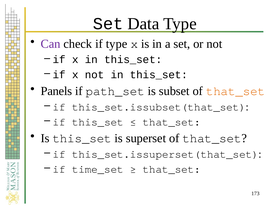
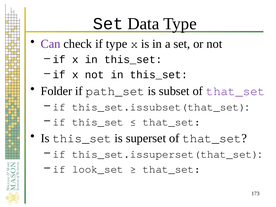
Panels: Panels -> Folder (56, 91)
that_set colour: orange -> purple (236, 91)
time_set: time_set -> look_set (98, 169)
